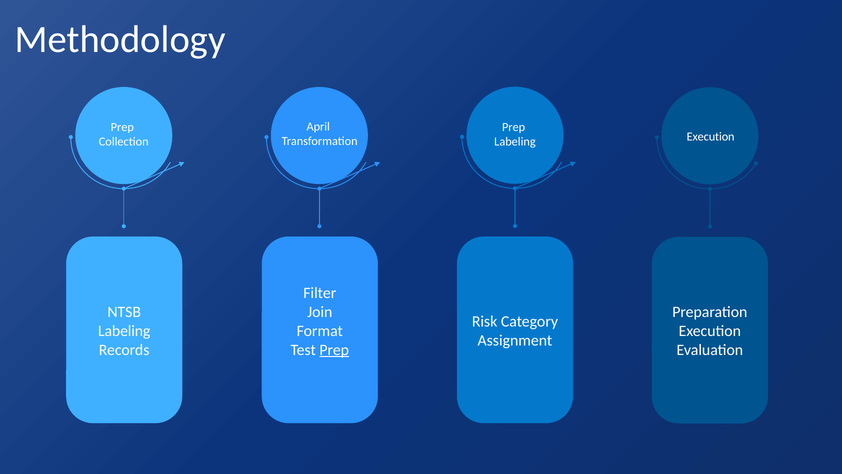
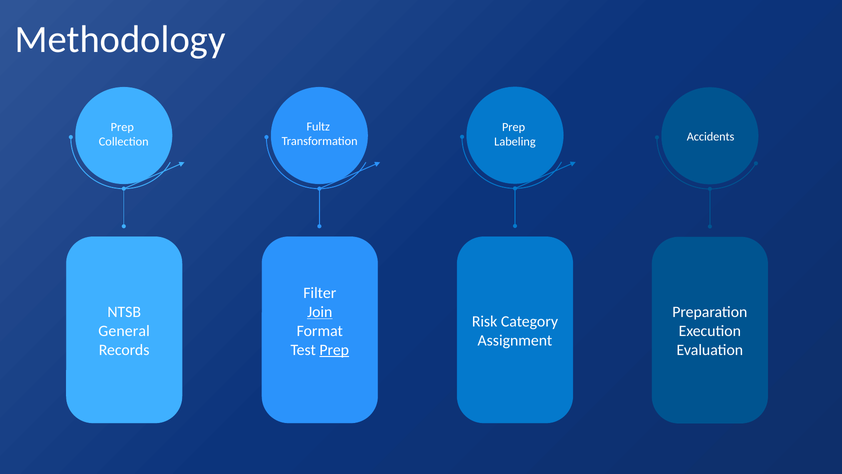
April: April -> Fultz (318, 126)
Collection Execution: Execution -> Accidents (711, 136)
Join underline: none -> present (320, 312)
Labeling: Labeling -> General (124, 331)
